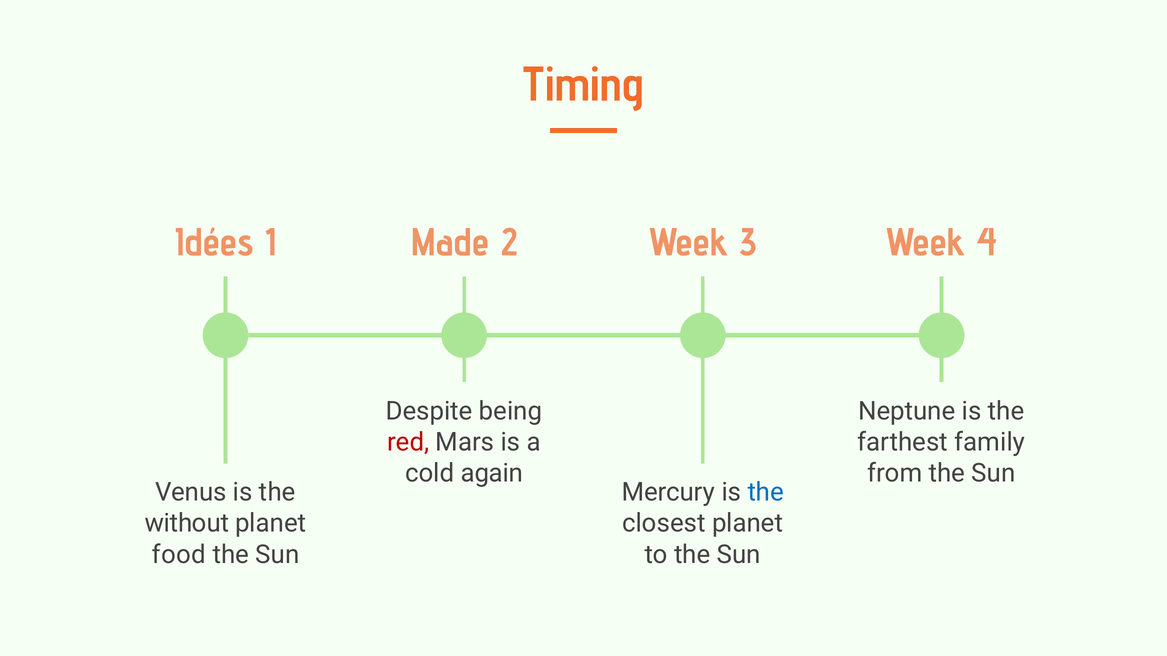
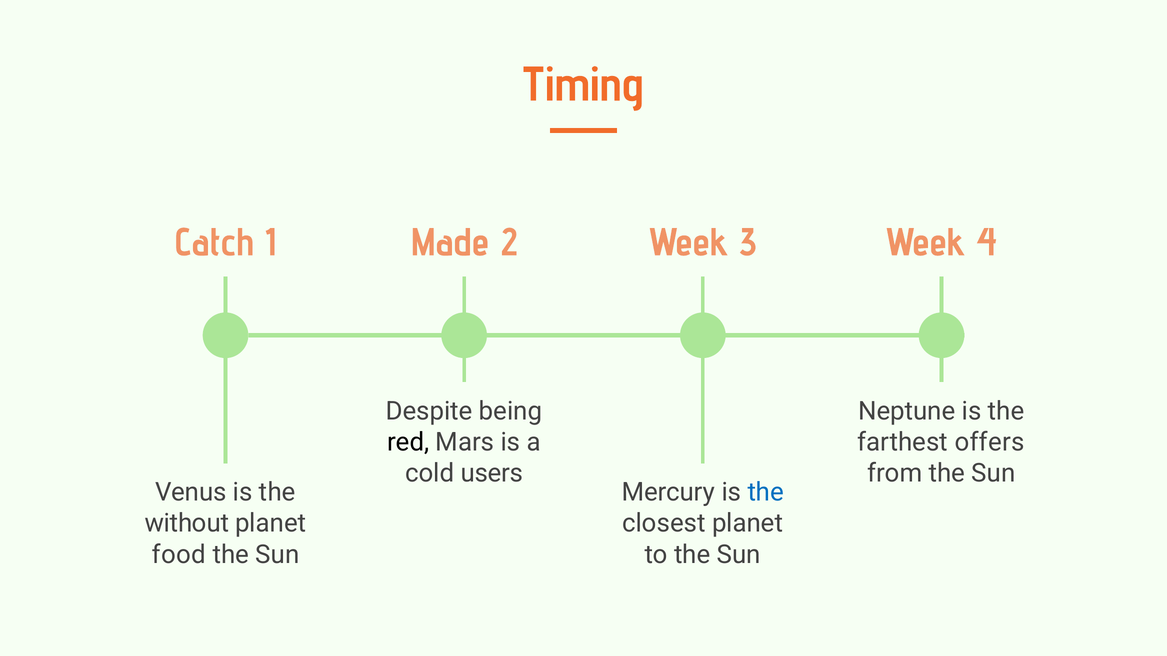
Idées: Idées -> Catch (214, 243)
red colour: red -> black (408, 442)
family: family -> offers (990, 442)
again: again -> users (492, 474)
